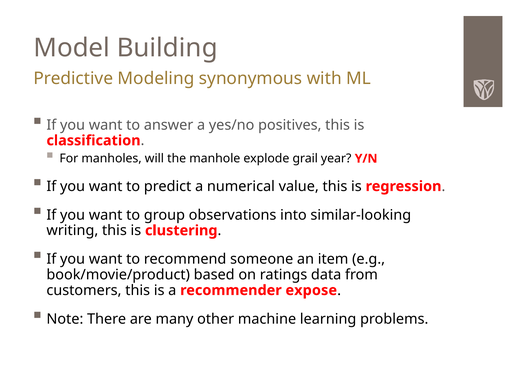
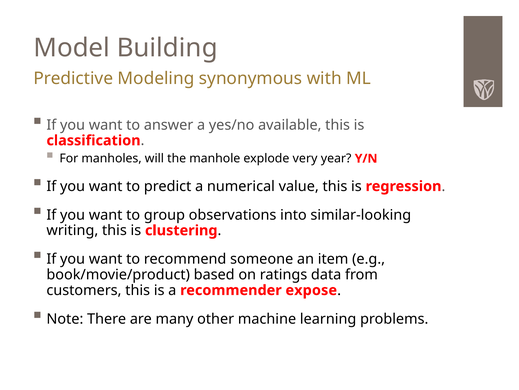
positives: positives -> available (290, 125)
grail: grail -> very (305, 158)
